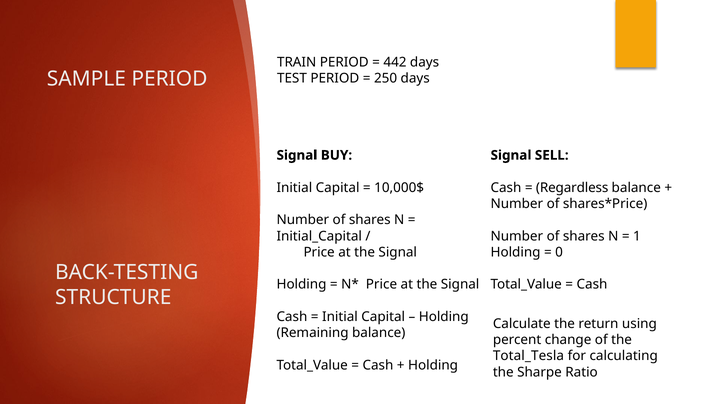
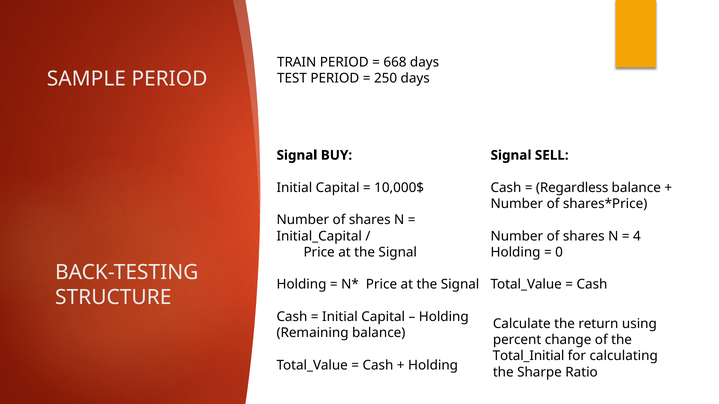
442: 442 -> 668 (395, 62)
1: 1 -> 4 (637, 236)
Total_Tesla: Total_Tesla -> Total_Initial (529, 356)
